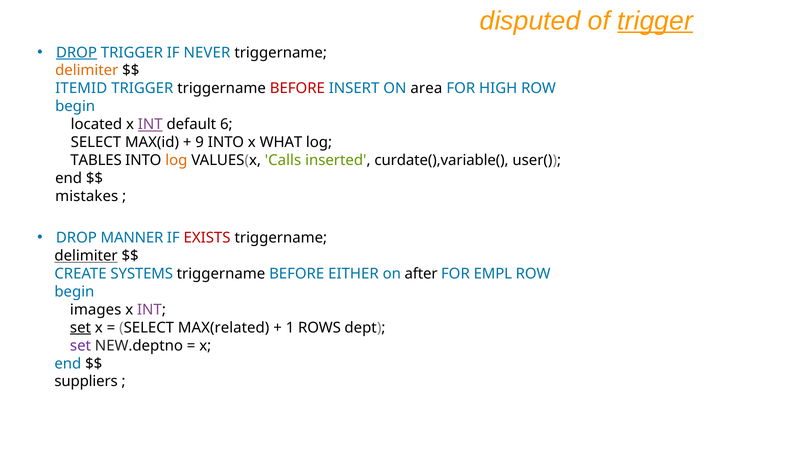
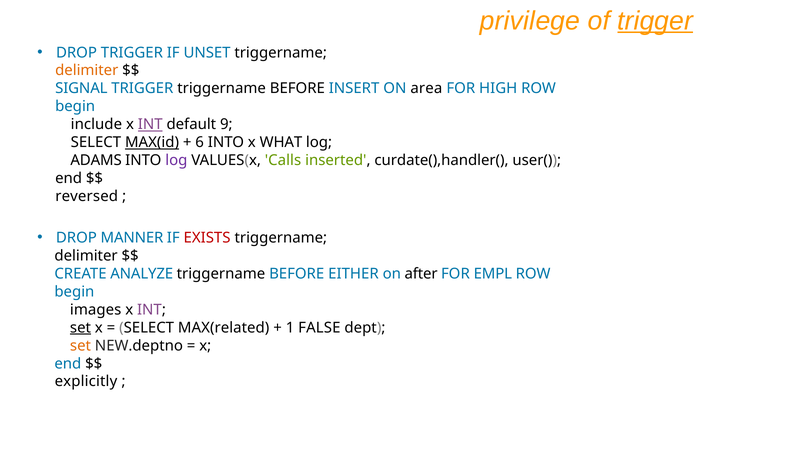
disputed: disputed -> privilege (530, 21)
DROP underline: present -> none (76, 53)
NEVER: NEVER -> UNSET (207, 53)
ITEMID: ITEMID -> SIGNAL (81, 89)
BEFORE colour: red -> black (297, 89)
located: located -> include (96, 125)
6: 6 -> 9 (226, 125)
MAX(id underline: none -> present (152, 143)
9: 9 -> 6 (200, 143)
TABLES: TABLES -> ADAMS (96, 161)
log colour: orange -> purple (176, 161)
curdate(),variable(: curdate(),variable( -> curdate(),handler( (442, 161)
mistakes: mistakes -> reversed (87, 196)
delimiter underline: present -> none (86, 256)
SYSTEMS: SYSTEMS -> ANALYZE (142, 274)
ROWS: ROWS -> FALSE (319, 328)
set colour: purple -> orange (80, 346)
suppliers: suppliers -> explicitly (86, 382)
